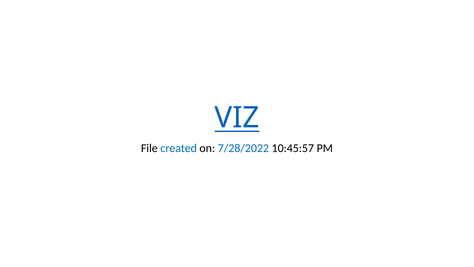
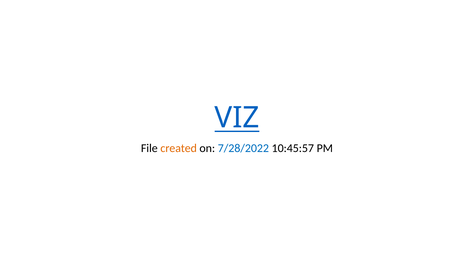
created colour: blue -> orange (179, 148)
